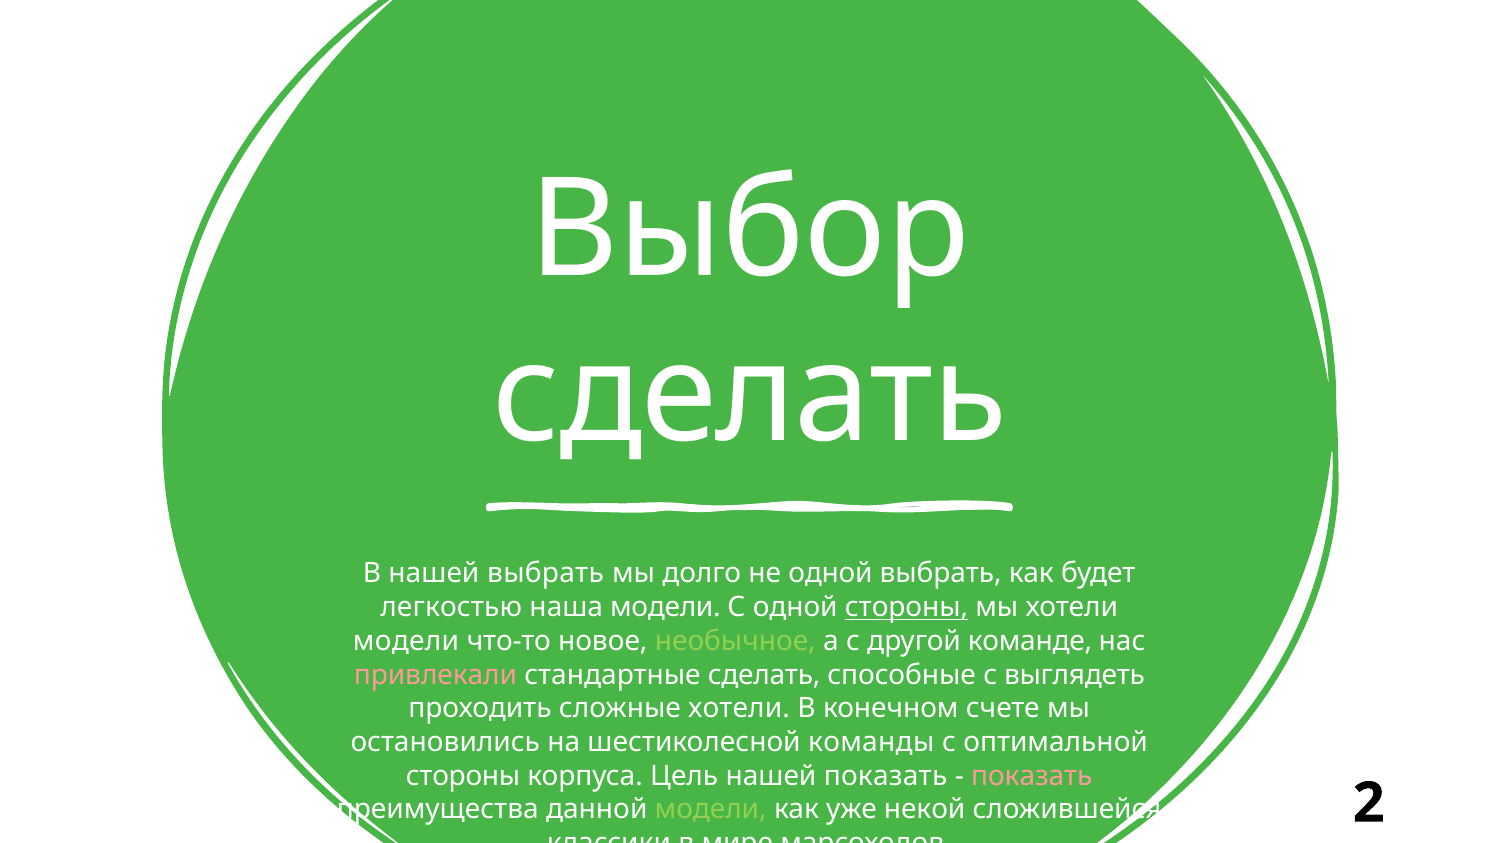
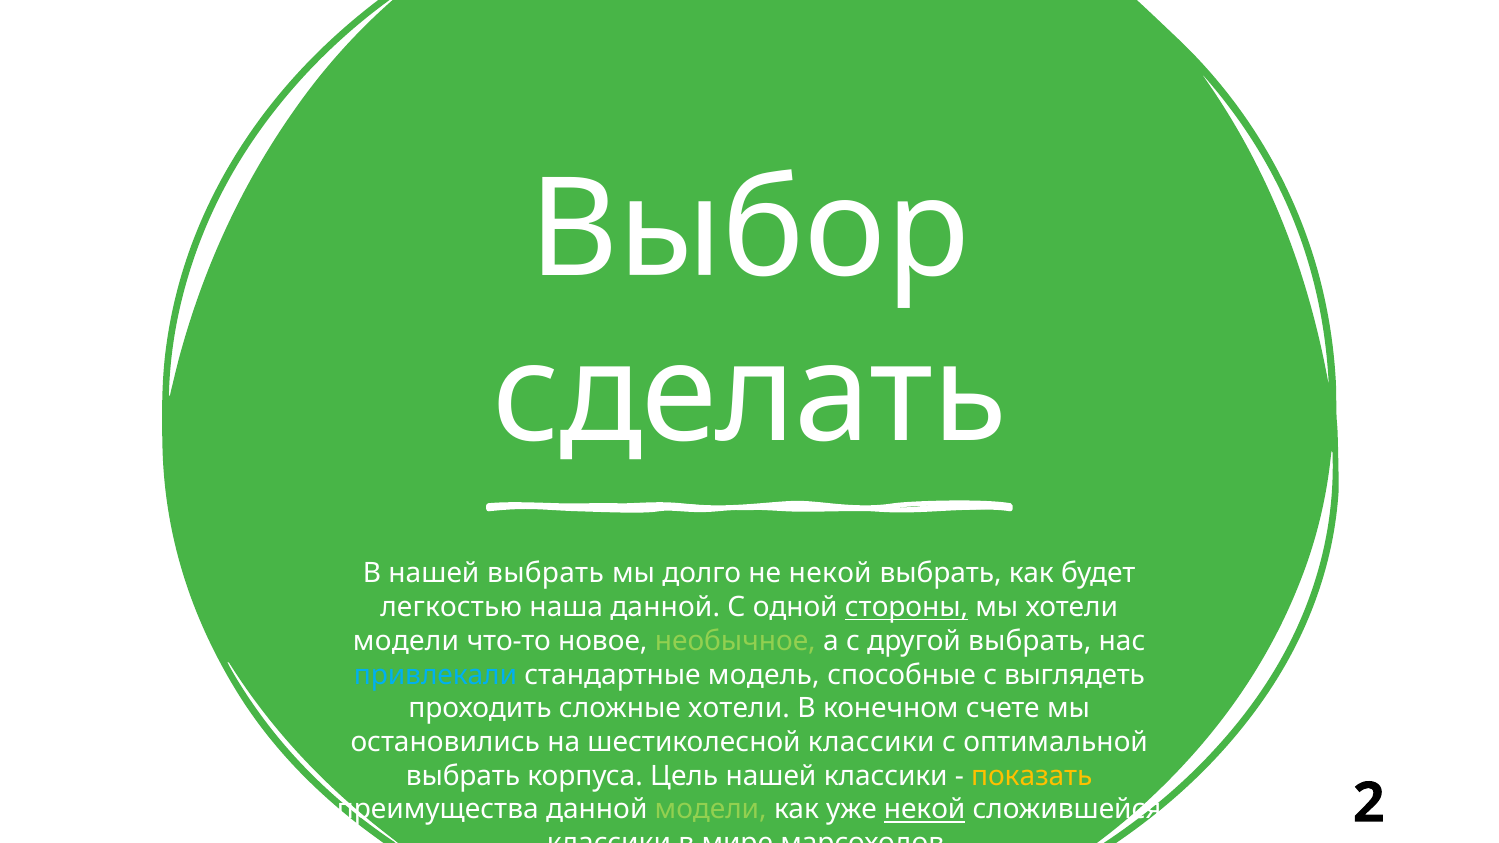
не одной: одной -> некой (830, 574)
наша модели: модели -> данной (665, 607)
другой команде: команде -> выбрать (1030, 641)
привлекали colour: pink -> light blue (435, 675)
стандартные сделать: сделать -> модель (764, 675)
шестиколесной команды: команды -> классики (871, 742)
стороны: стороны -> выбрать (463, 776)
нашей показать: показать -> классики (886, 776)
показать colour: pink -> yellow (1032, 776)
некой underline: none -> present (925, 810)
